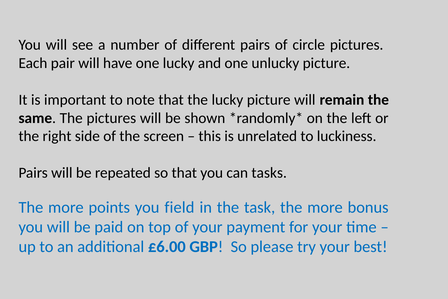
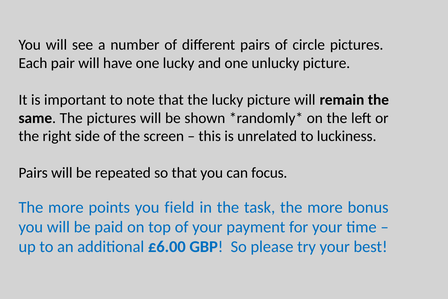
tasks: tasks -> focus (269, 173)
